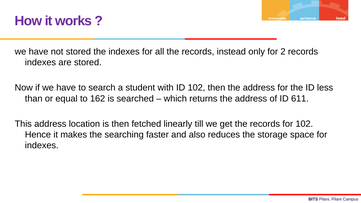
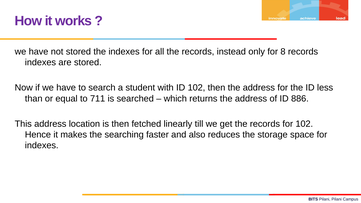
2: 2 -> 8 (283, 52)
162: 162 -> 711 (98, 99)
611: 611 -> 886 (300, 99)
